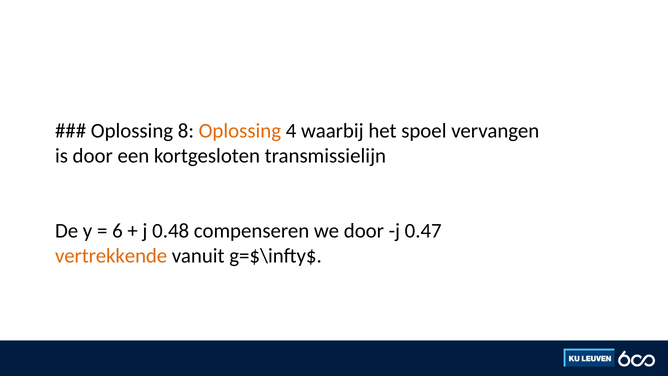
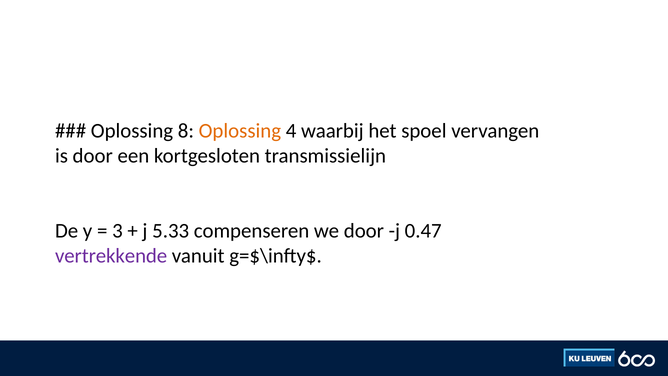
6: 6 -> 3 (117, 231)
0.48: 0.48 -> 5.33 (171, 231)
vertrekkende colour: orange -> purple (111, 256)
